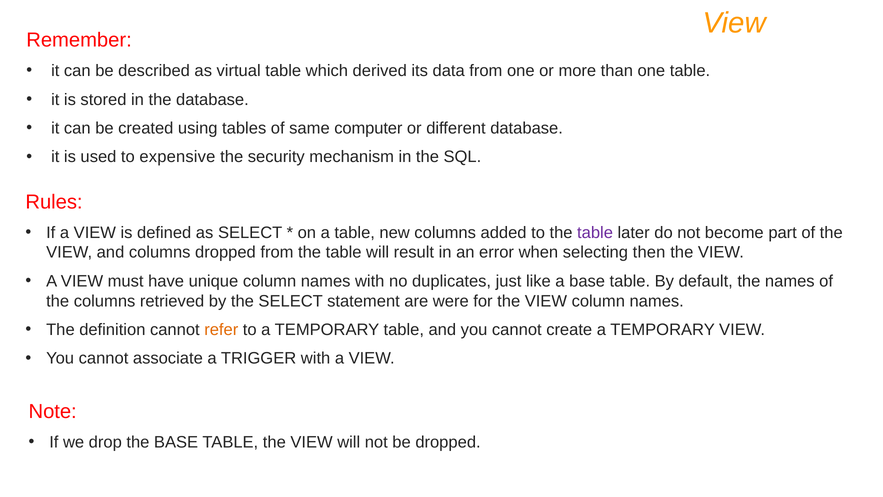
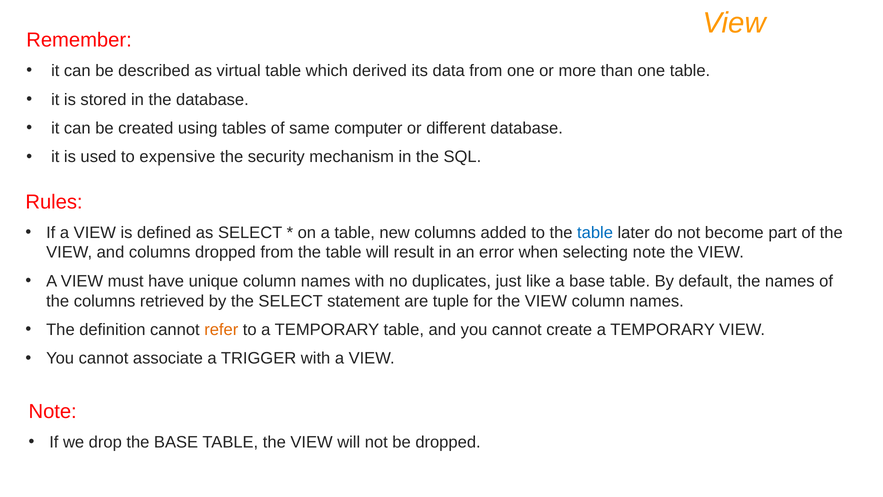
table colour: purple -> blue (595, 232)
selecting then: then -> note (649, 252)
were: were -> tuple (451, 301)
